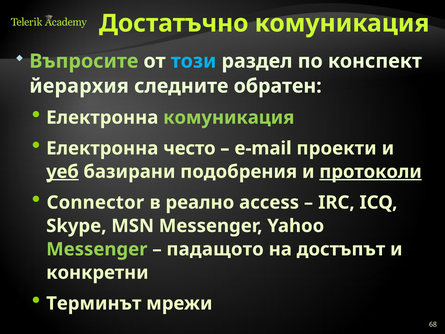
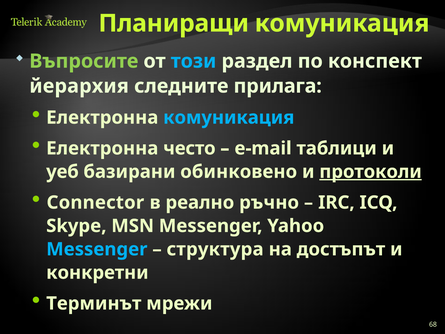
Достатъчно: Достатъчно -> Планиращи (174, 23)
обратен: обратен -> прилага (278, 86)
комуникация colour: light green -> light blue (229, 117)
проекти: проекти -> таблици (337, 148)
уеб underline: present -> none (62, 172)
подобрения: подобрения -> обинковено (239, 172)
access: access -> ръчно (269, 202)
Messenger colour: light green -> light blue (97, 249)
падащото: падащото -> структура (215, 249)
